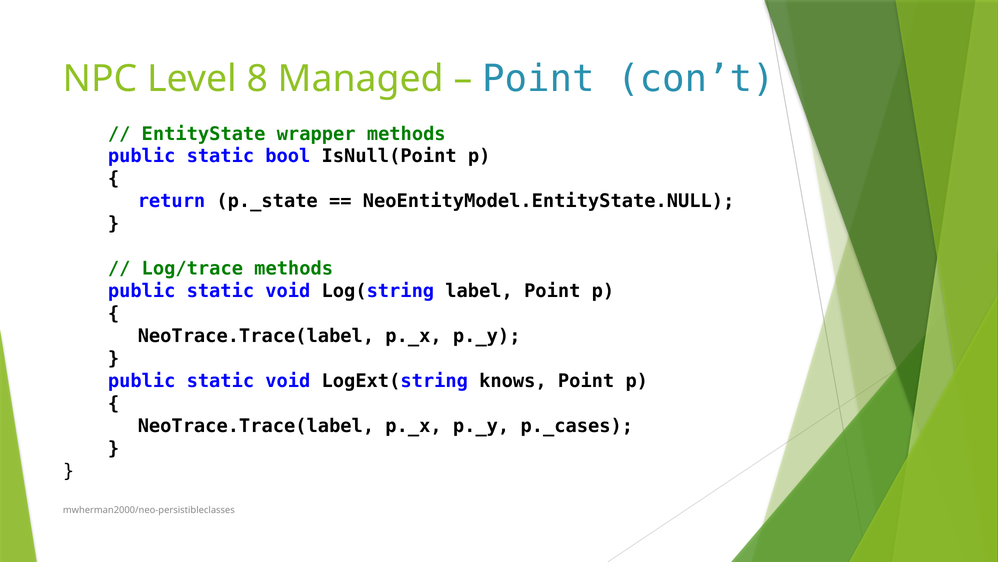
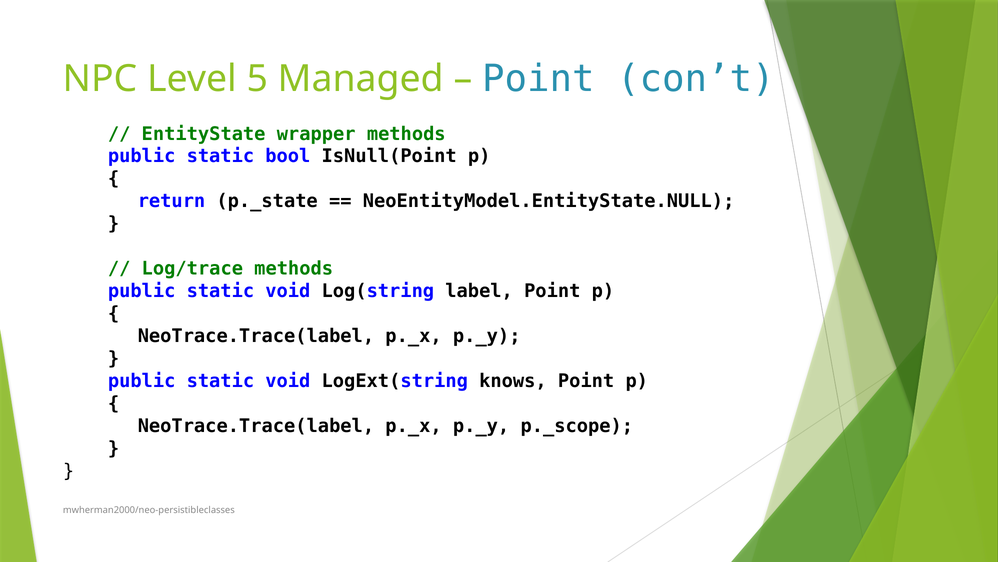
8: 8 -> 5 (257, 79)
p._cases: p._cases -> p._scope (577, 426)
